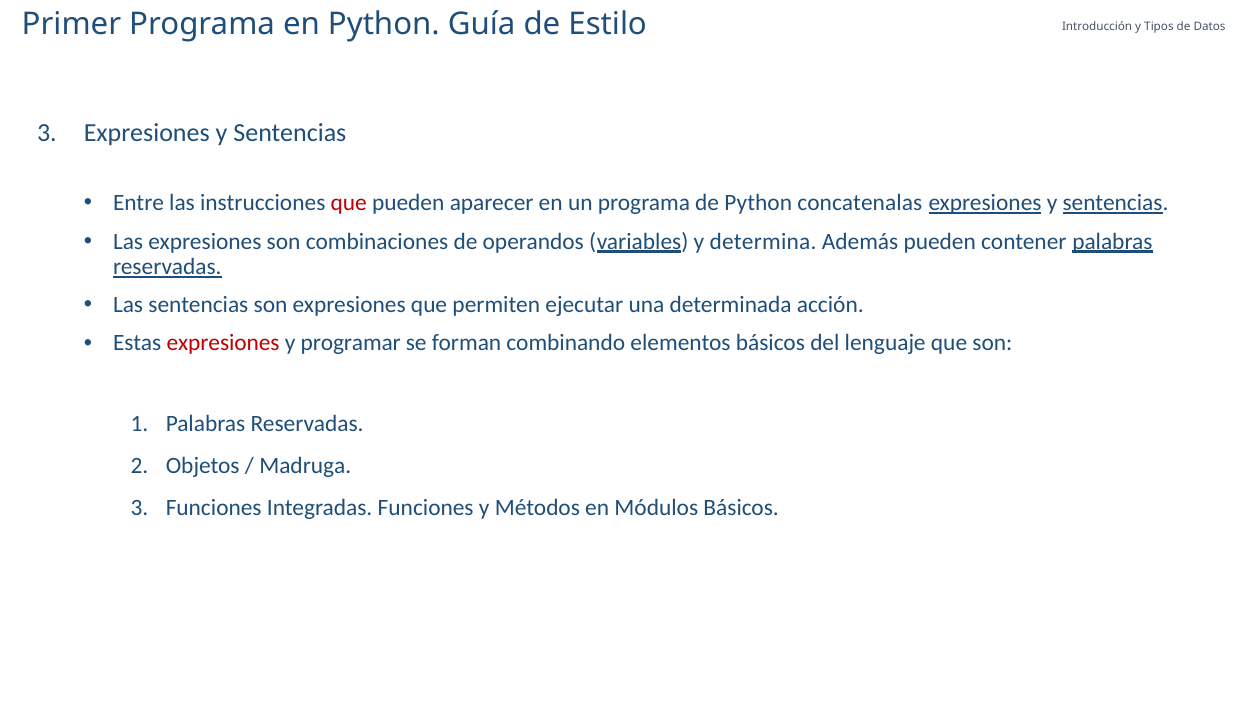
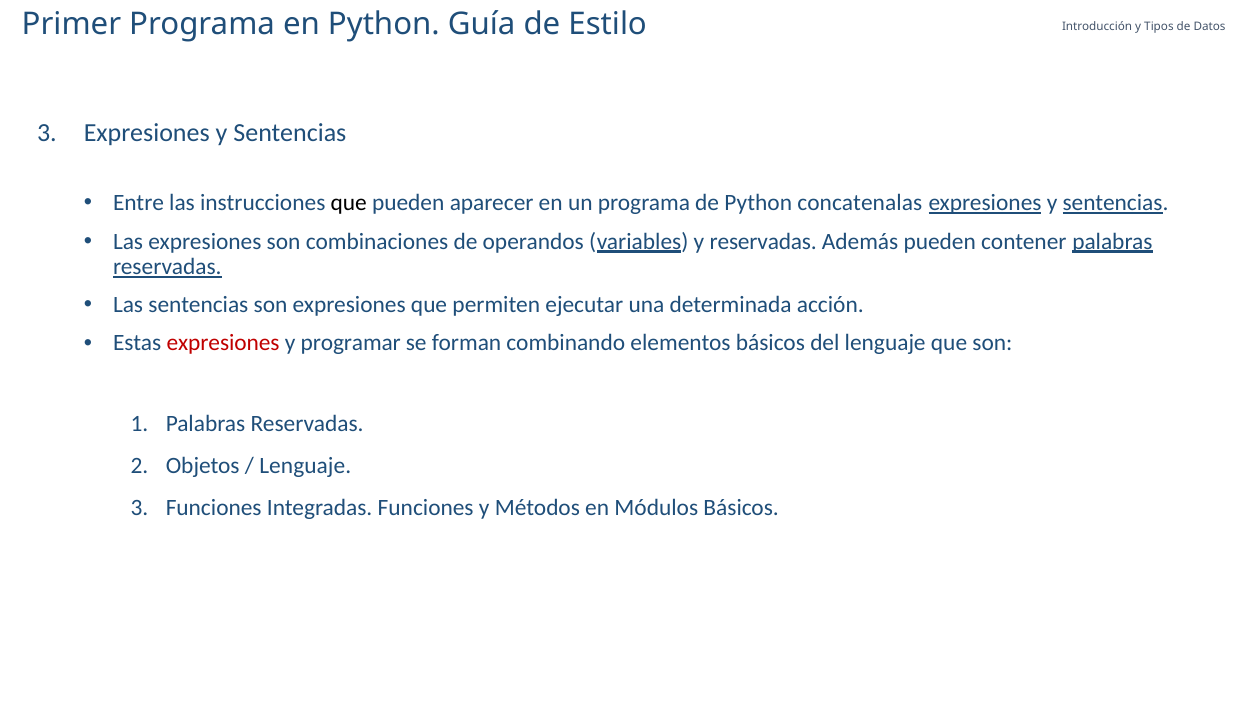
que colour: red -> black (349, 203)
y determina: determina -> reservadas (763, 241)
Madruga: Madruga -> Lenguaje (305, 466)
